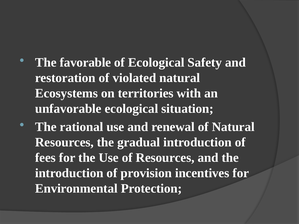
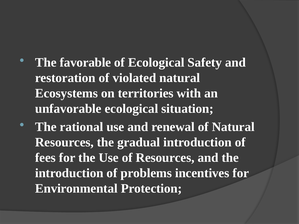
provision: provision -> problems (146, 173)
